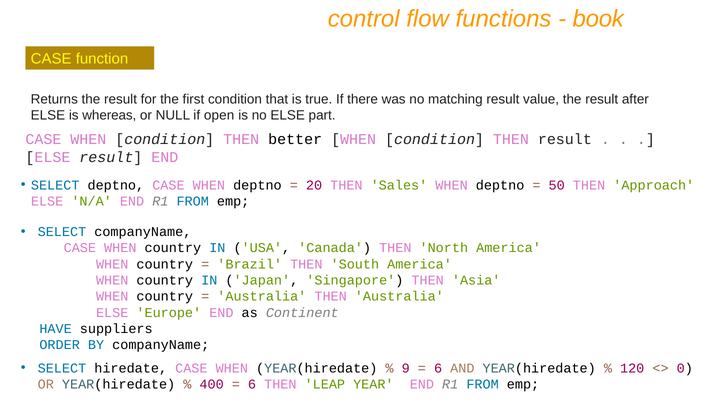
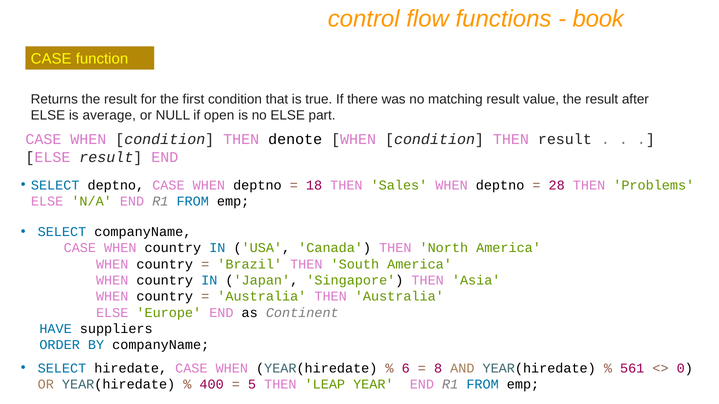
whereas: whereas -> average (109, 116)
better: better -> denote (295, 139)
20: 20 -> 18 (314, 185)
50: 50 -> 28 (557, 185)
Approach: Approach -> Problems (654, 185)
9: 9 -> 6 (406, 369)
6: 6 -> 8 (438, 369)
120: 120 -> 561 (632, 369)
6: 6 -> 5 (252, 385)
